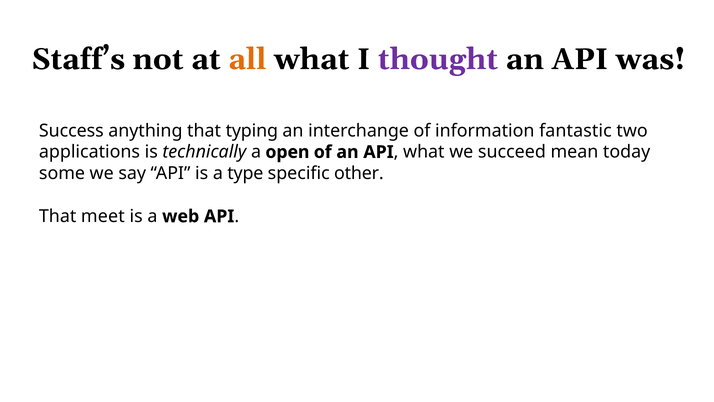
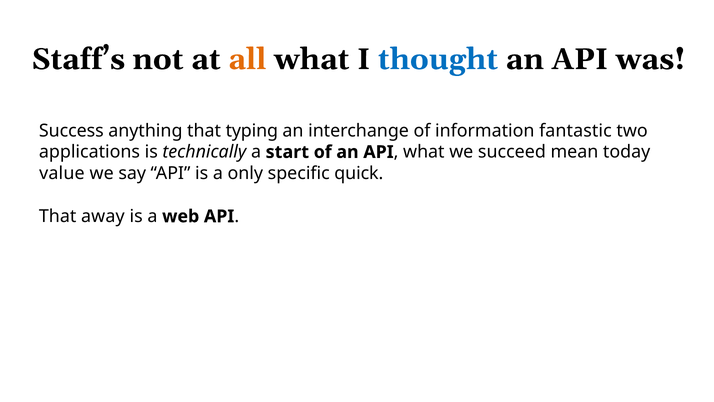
thought colour: purple -> blue (438, 59)
open: open -> start (287, 152)
some: some -> value (62, 173)
type: type -> only (245, 173)
other: other -> quick (359, 173)
meet: meet -> away (103, 216)
